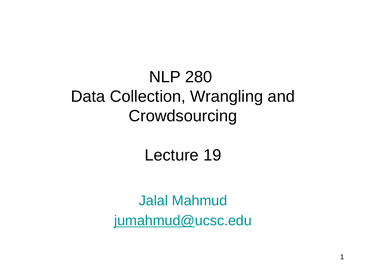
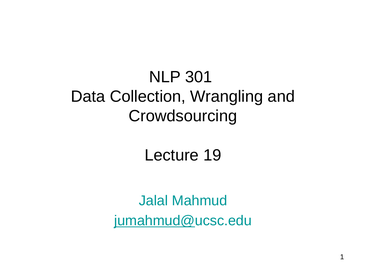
280: 280 -> 301 (199, 77)
